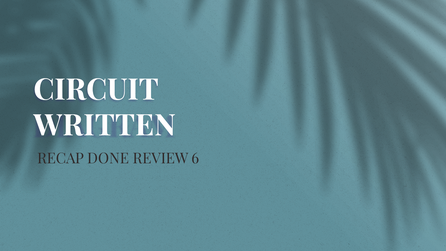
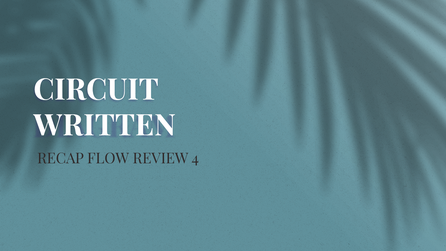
DONE: DONE -> FLOW (108, 159)
6: 6 -> 4 (195, 159)
